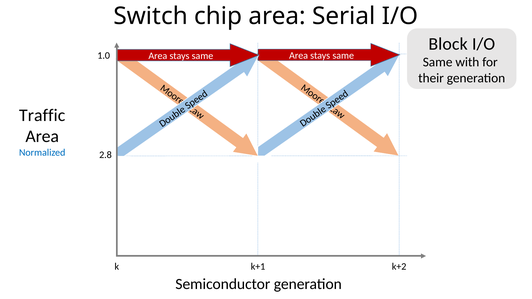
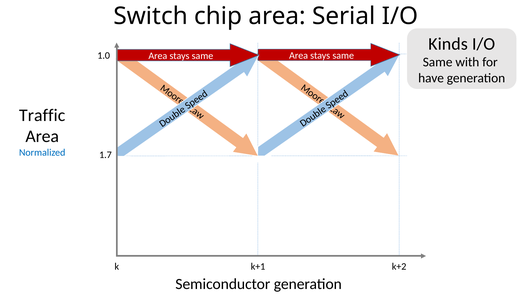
Block: Block -> Kinds (448, 44)
their: their -> have (431, 78)
2.8: 2.8 -> 1.7 (105, 155)
